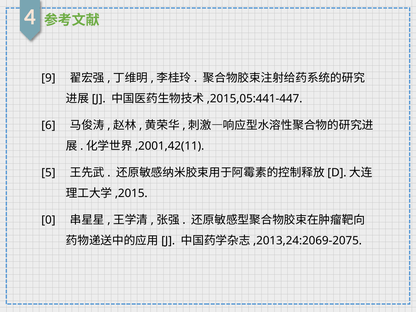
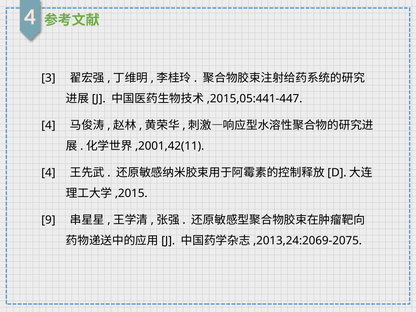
9: 9 -> 3 (48, 78)
6: 6 -> 4 (48, 125)
5: 5 -> 4 (48, 173)
0: 0 -> 9 (48, 220)
